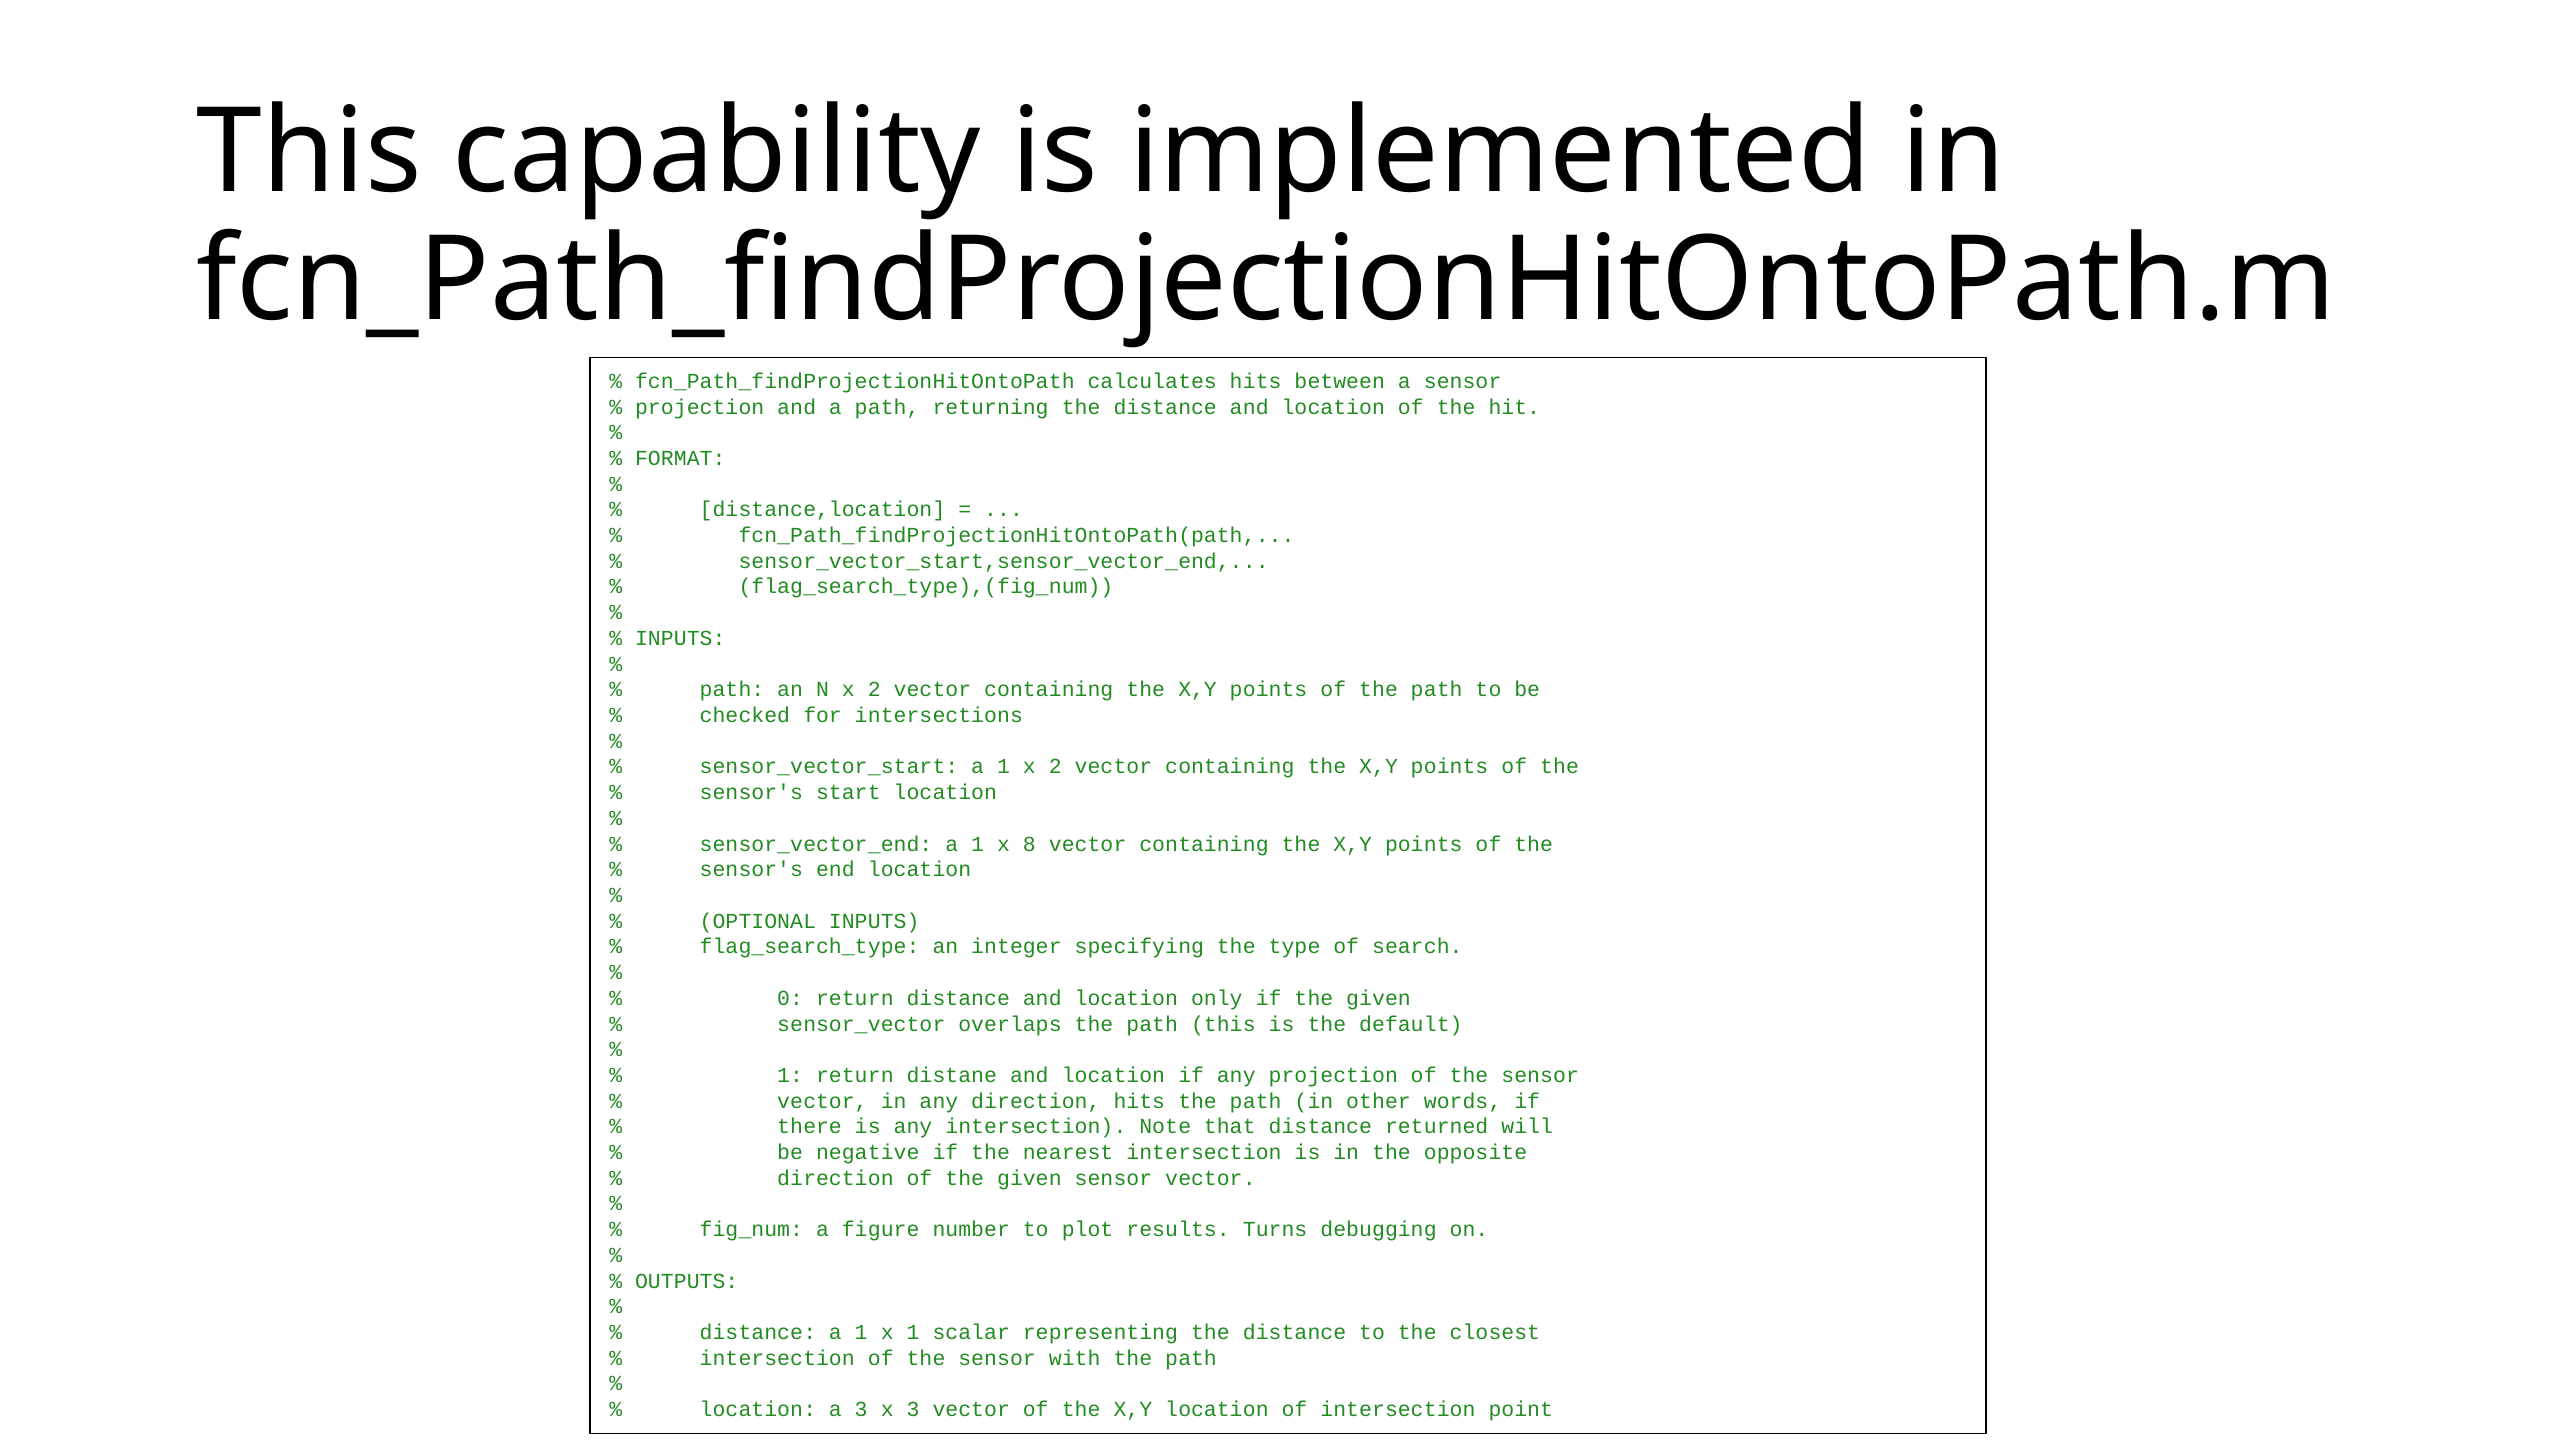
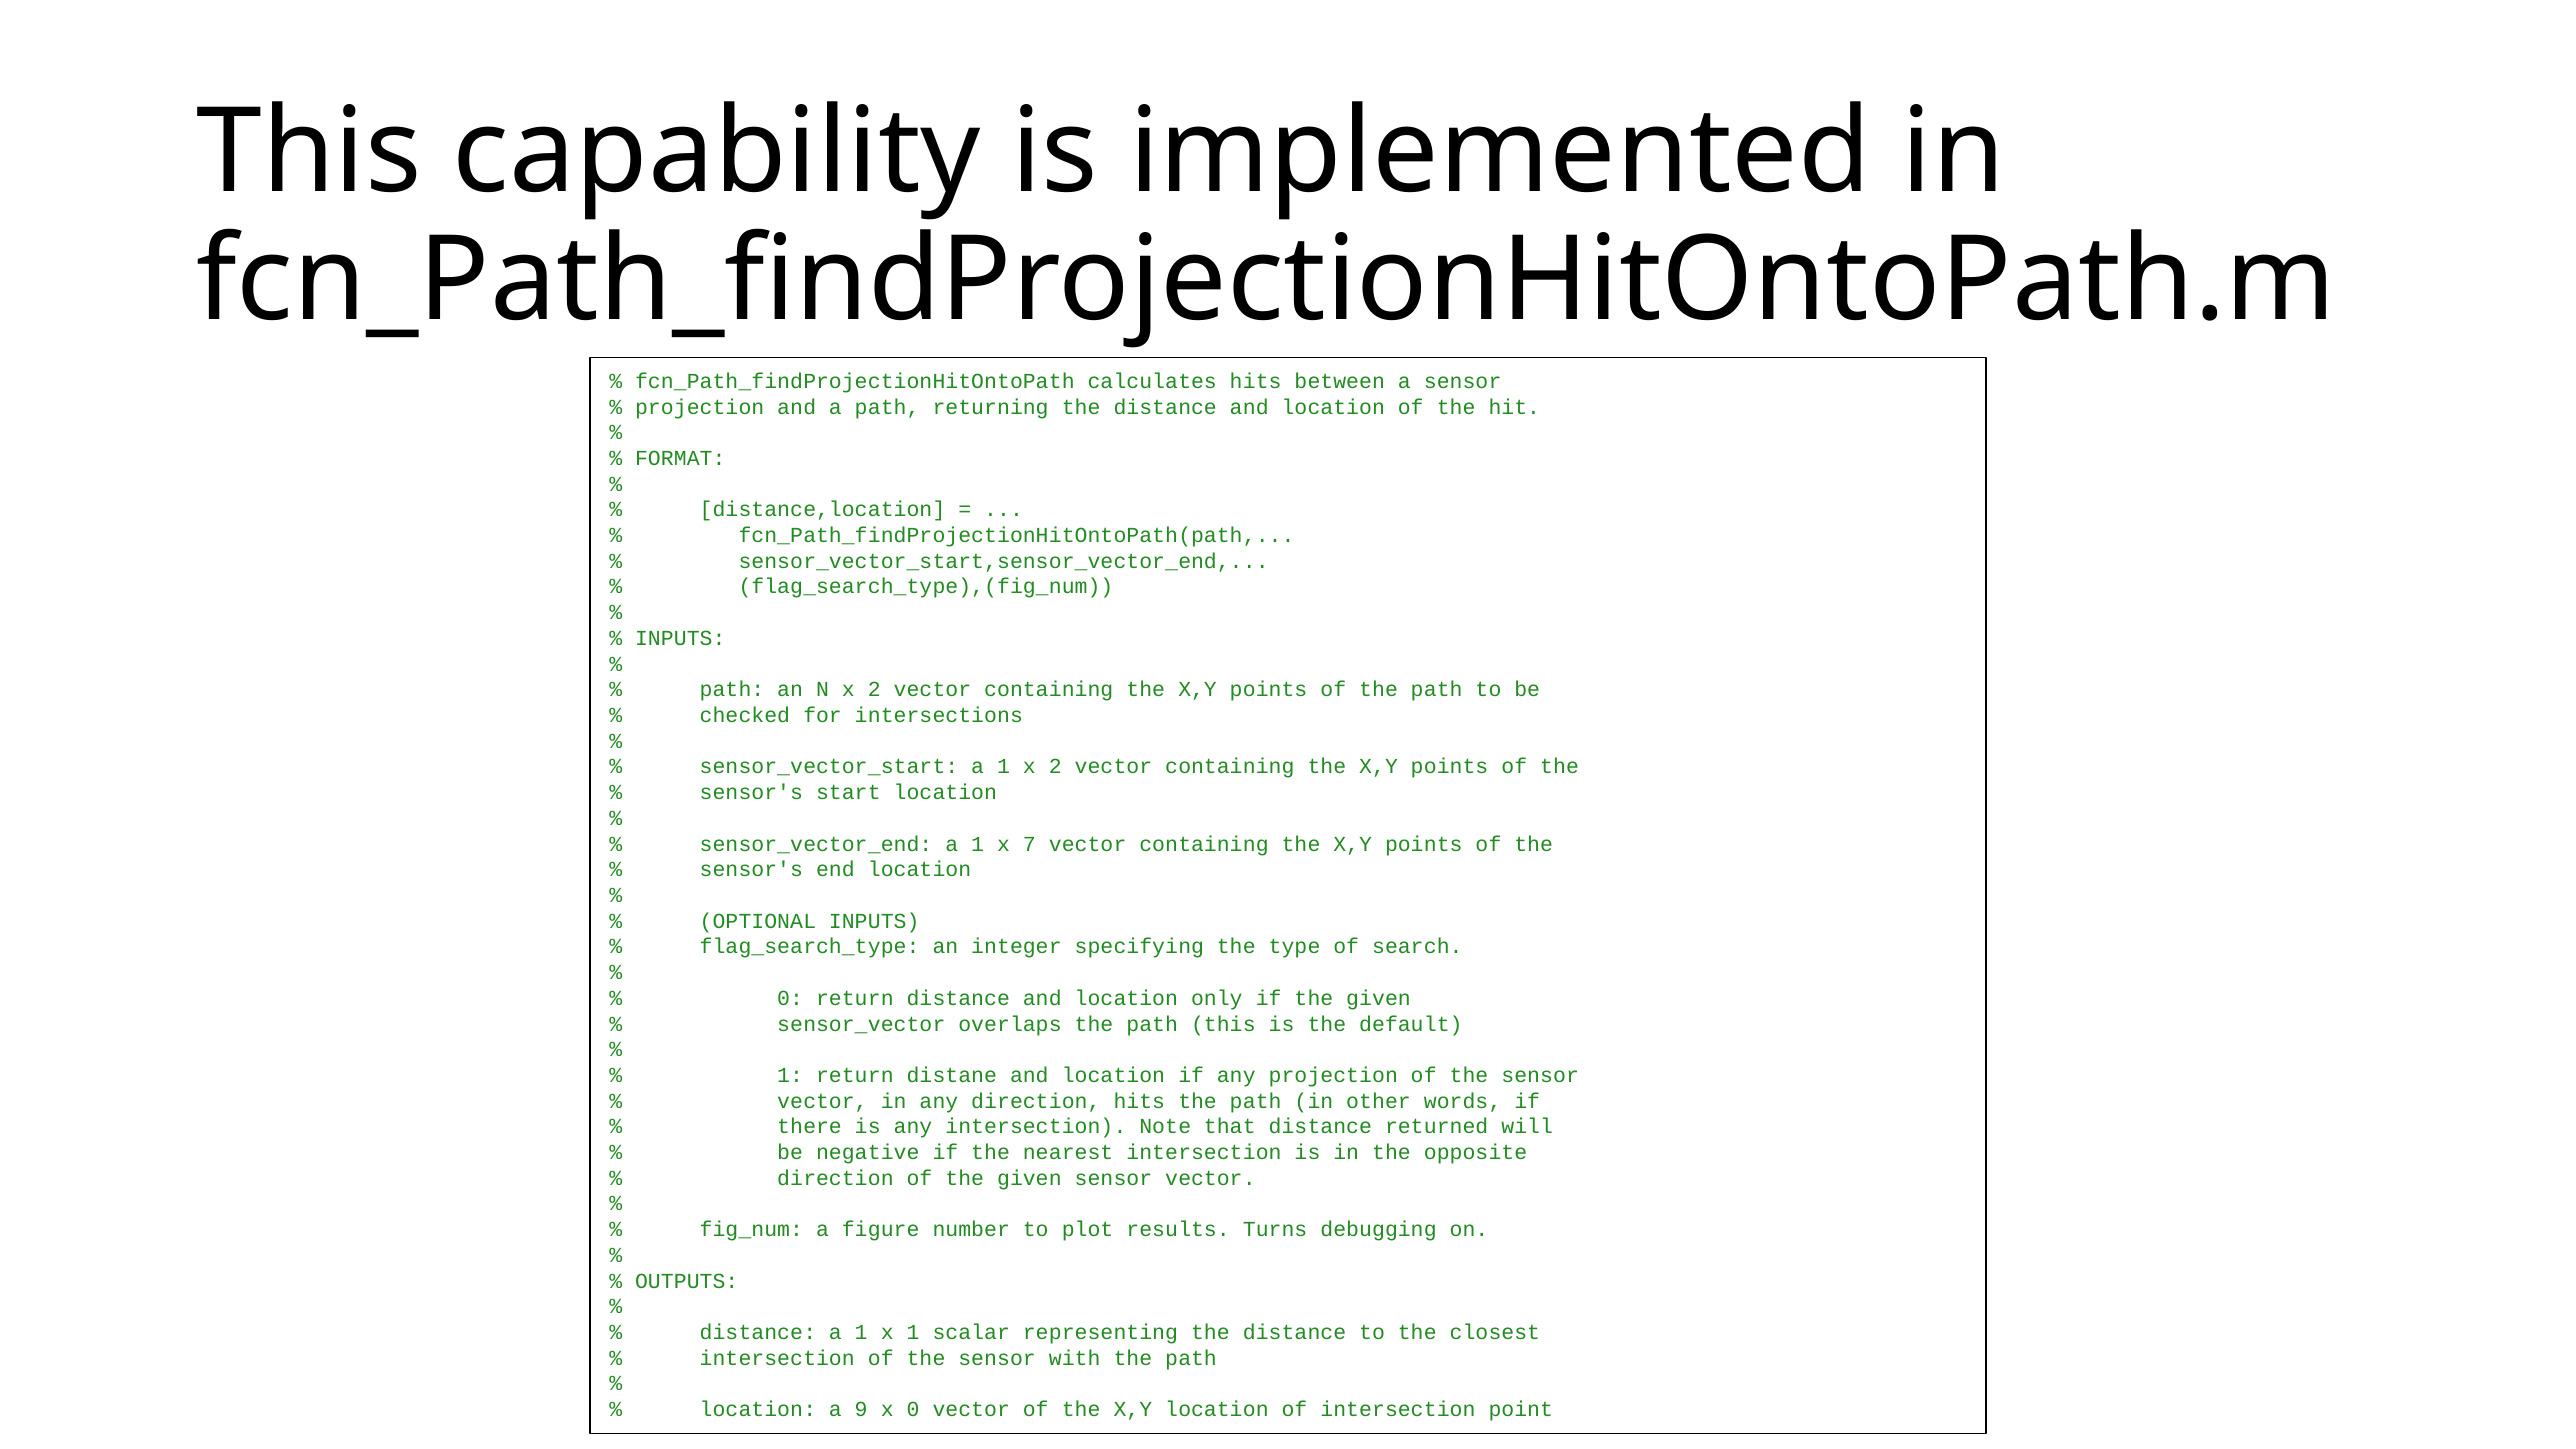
8: 8 -> 7 (1029, 844)
a 3: 3 -> 9 (861, 1410)
x 3: 3 -> 0 (913, 1410)
